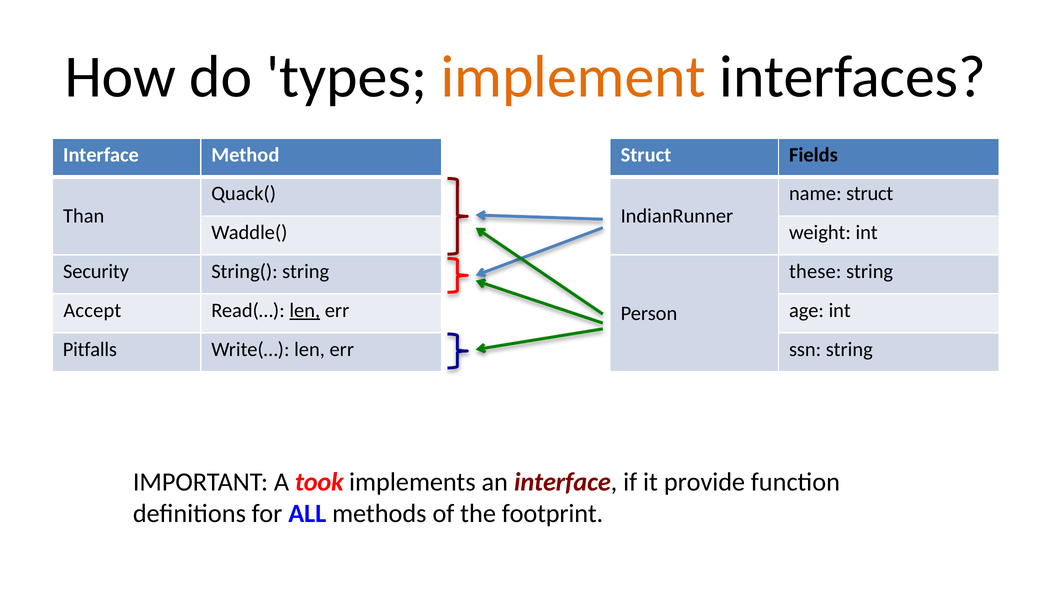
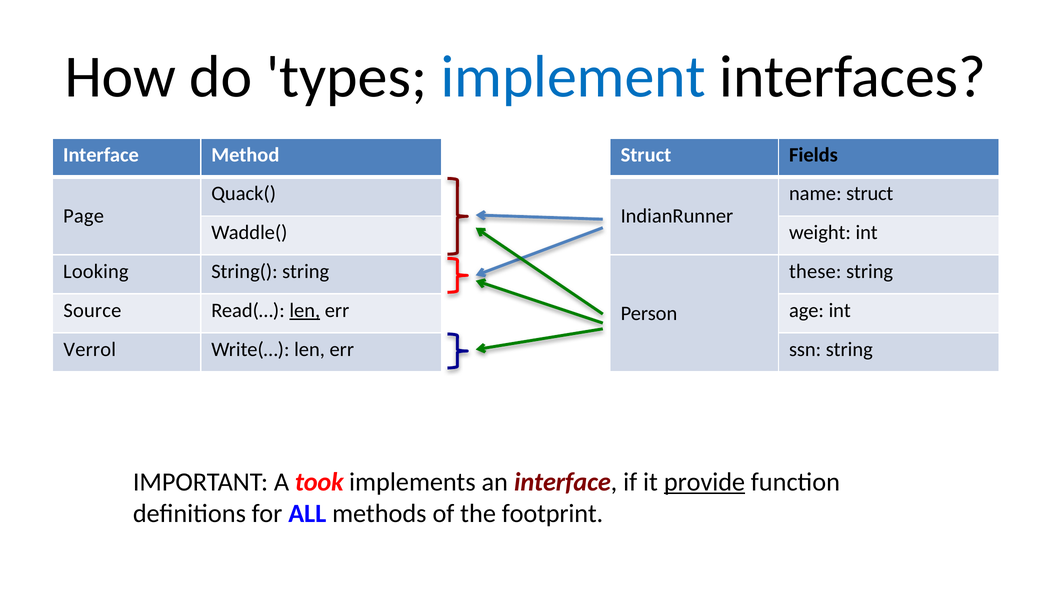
implement colour: orange -> blue (573, 77)
Than: Than -> Page (84, 216)
Security: Security -> Looking (96, 271)
Accept: Accept -> Source (92, 310)
Pitfalls: Pitfalls -> Verrol (90, 349)
provide underline: none -> present (704, 482)
